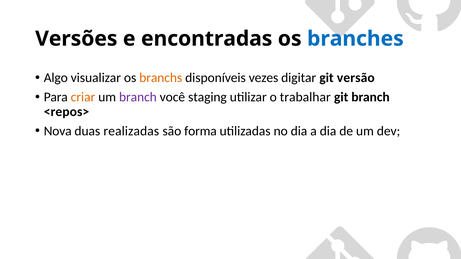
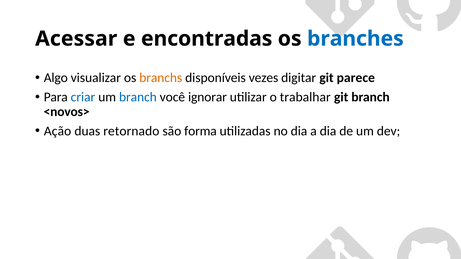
Versões: Versões -> Acessar (76, 39)
versão: versão -> parece (356, 78)
criar colour: orange -> blue (83, 97)
branch colour: purple -> blue (138, 97)
staging: staging -> ignorar (208, 97)
<repos>: <repos> -> <novos> (67, 112)
Nova: Nova -> Ação (58, 131)
realizadas: realizadas -> retornado (131, 131)
